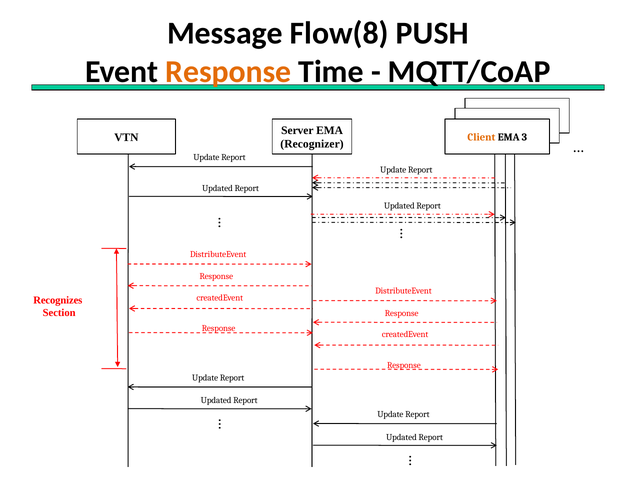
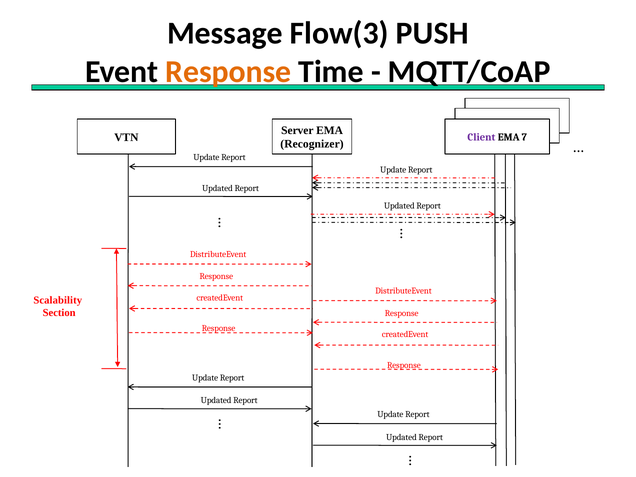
Flow(8: Flow(8 -> Flow(3 (339, 33)
Client colour: orange -> purple (481, 137)
3: 3 -> 7 (524, 137)
Recognizes: Recognizes -> Scalability (58, 300)
